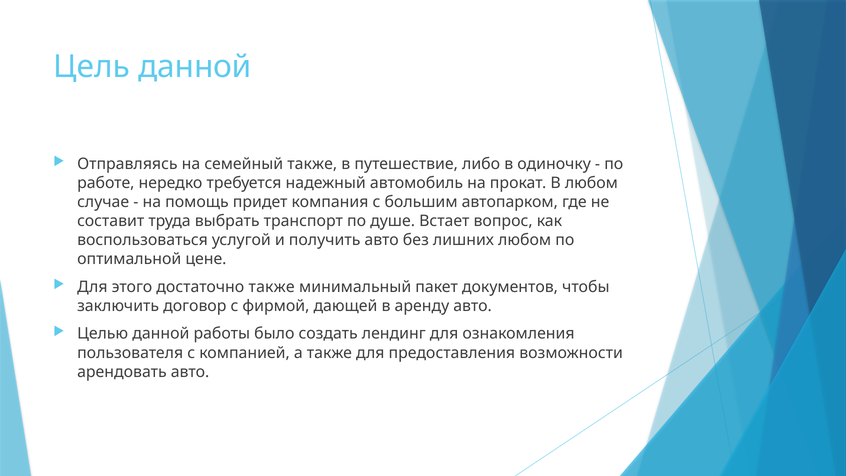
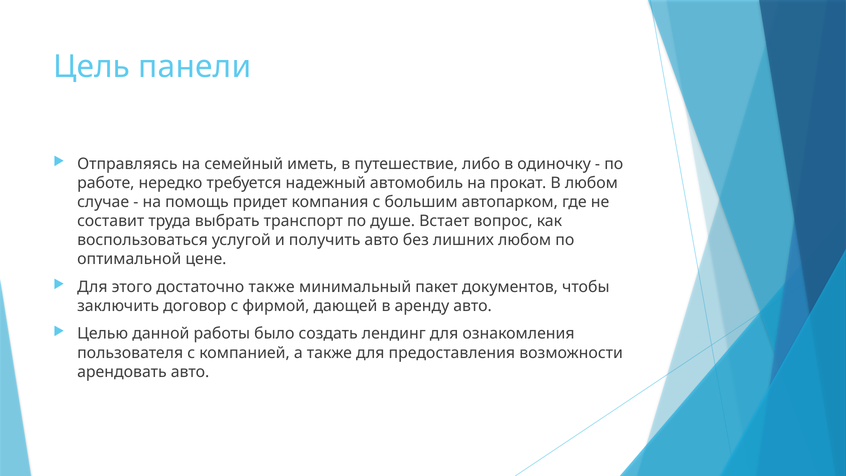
Цель данной: данной -> панели (195, 67)
семейный также: также -> иметь (312, 164)
